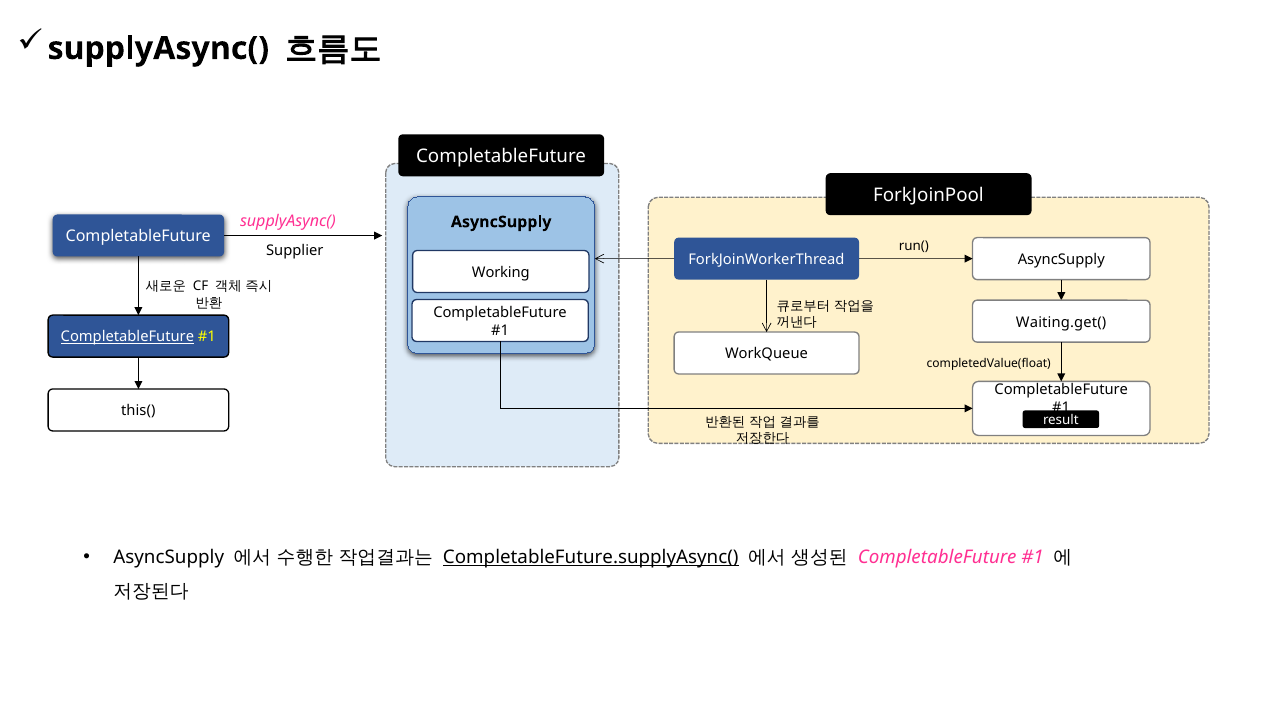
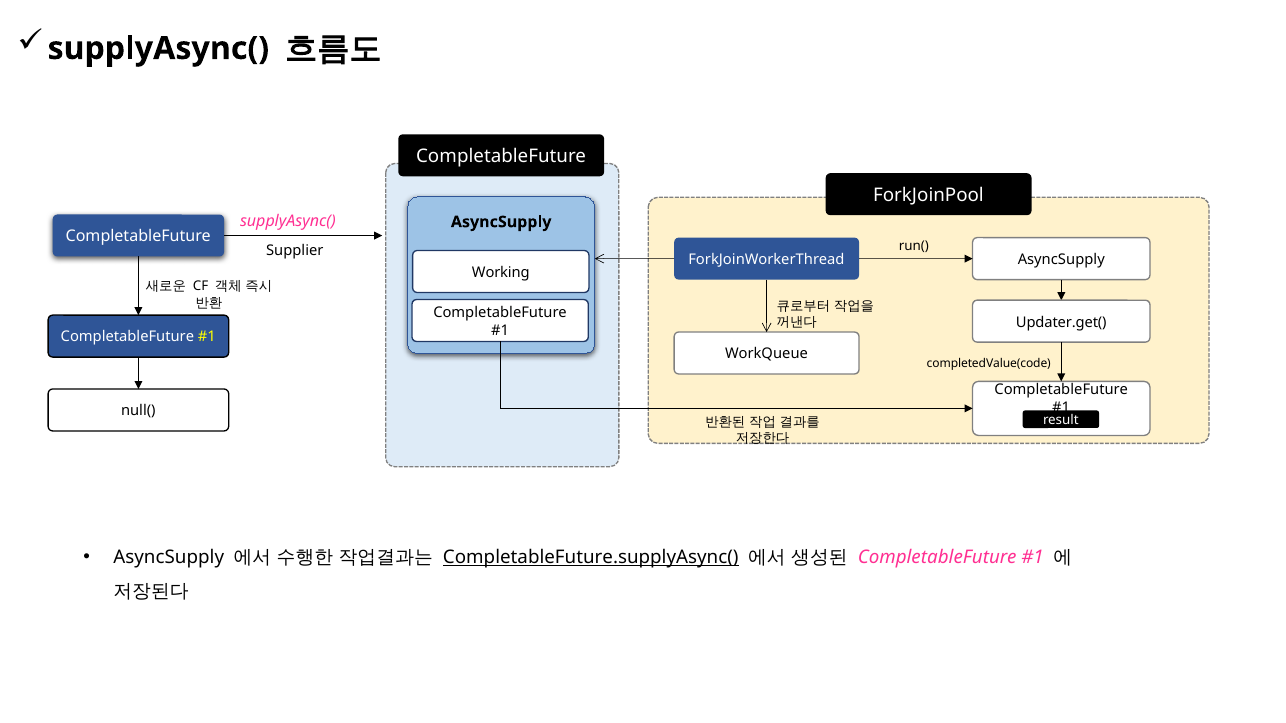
Waiting.get(: Waiting.get( -> Updater.get( (1061, 322)
CompletableFuture underline: present -> none (127, 337)
completedValue(float: completedValue(float -> completedValue(code (989, 364)
this(: this( -> null( (138, 411)
